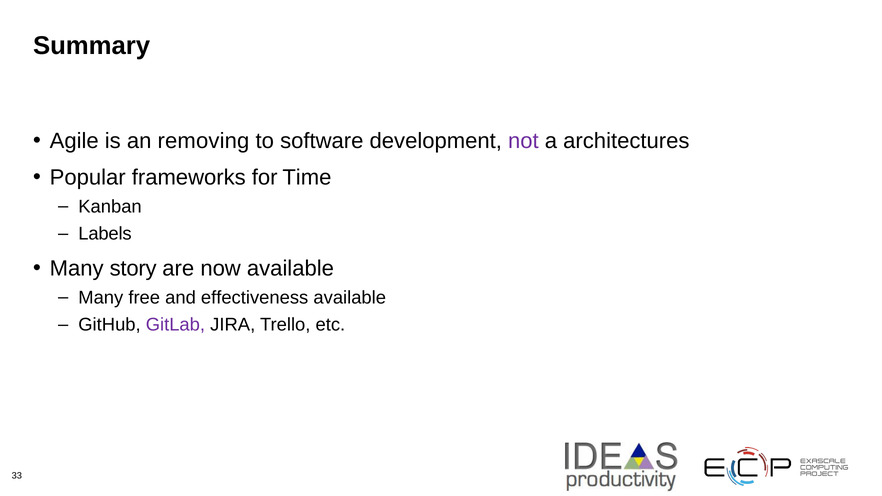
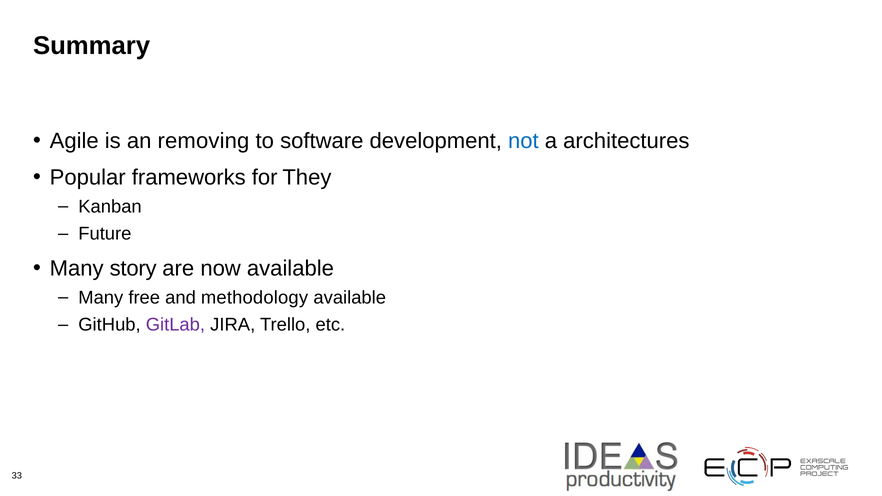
not colour: purple -> blue (523, 141)
Time: Time -> They (307, 177)
Labels: Labels -> Future (105, 234)
effectiveness: effectiveness -> methodology (255, 298)
